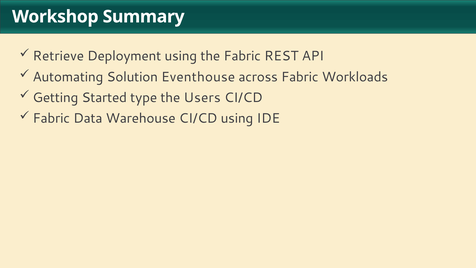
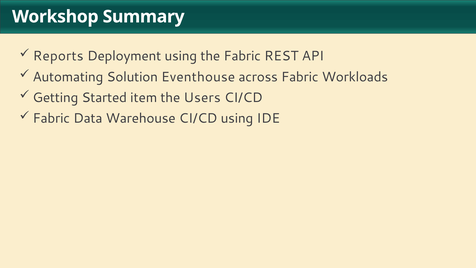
Retrieve: Retrieve -> Reports (58, 56)
type: type -> item (144, 98)
